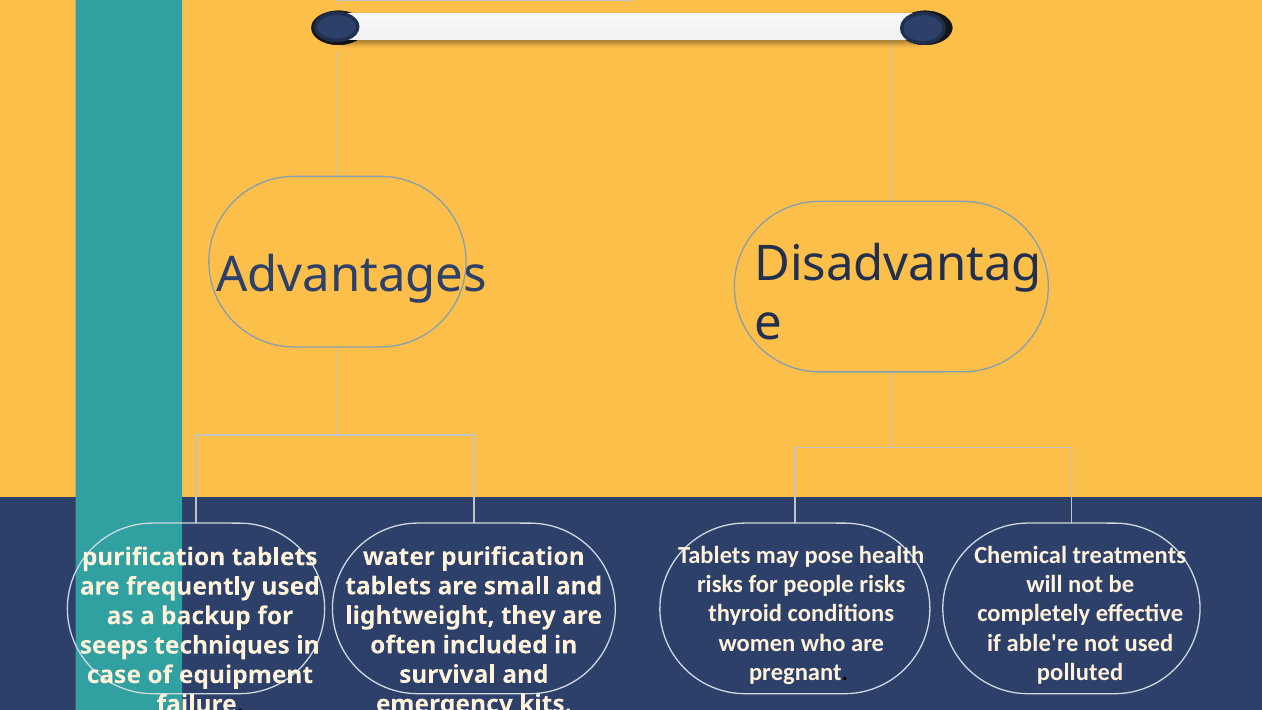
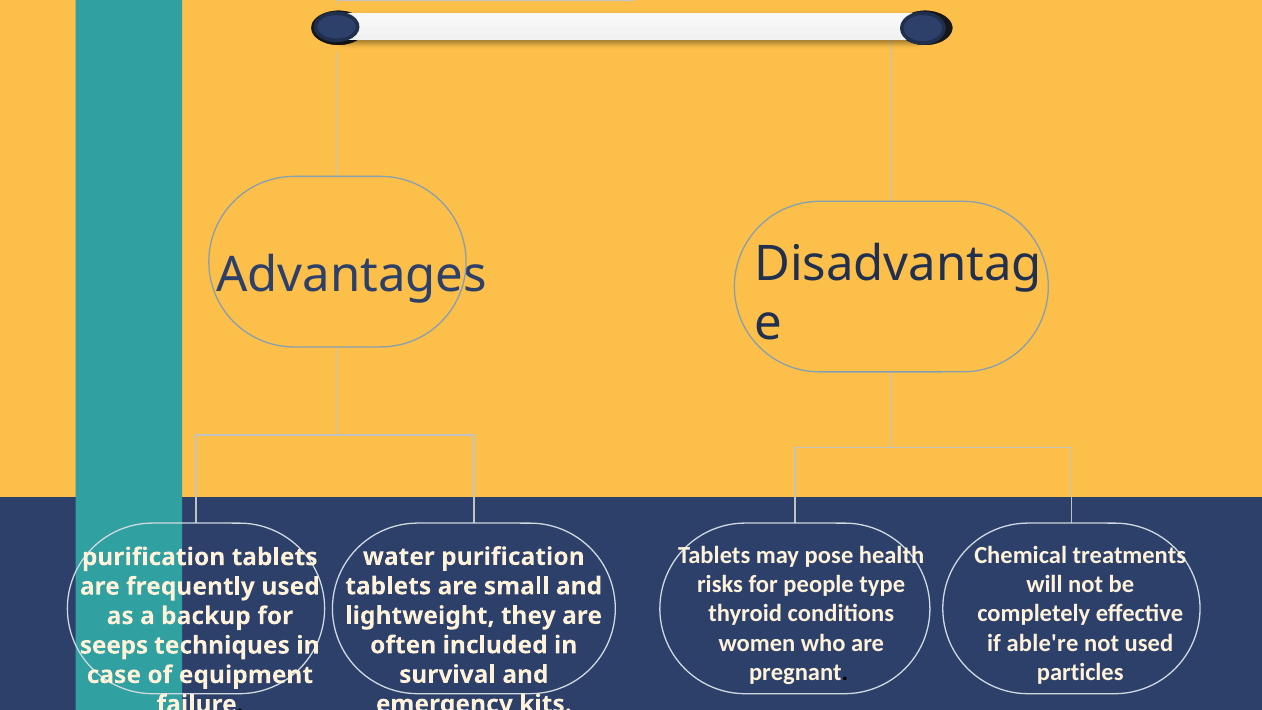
people risks: risks -> type (882, 584)
polluted: polluted -> particles (1080, 673)
